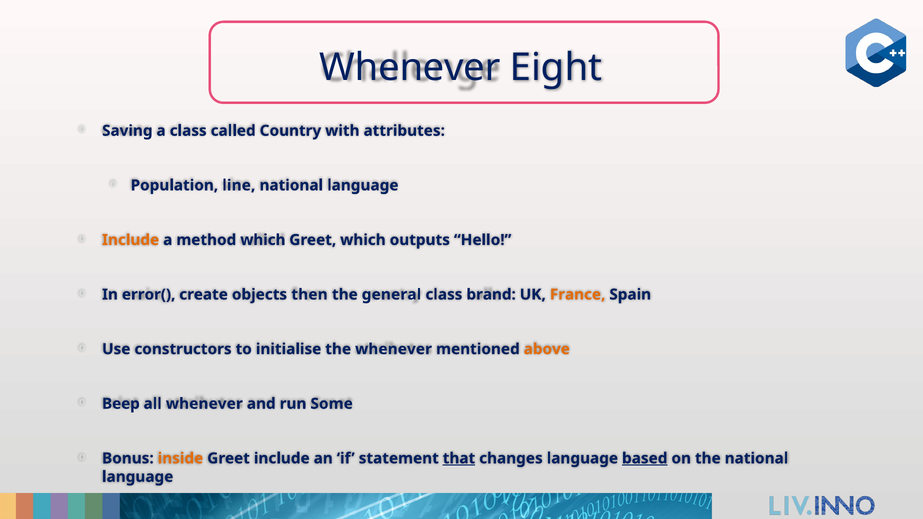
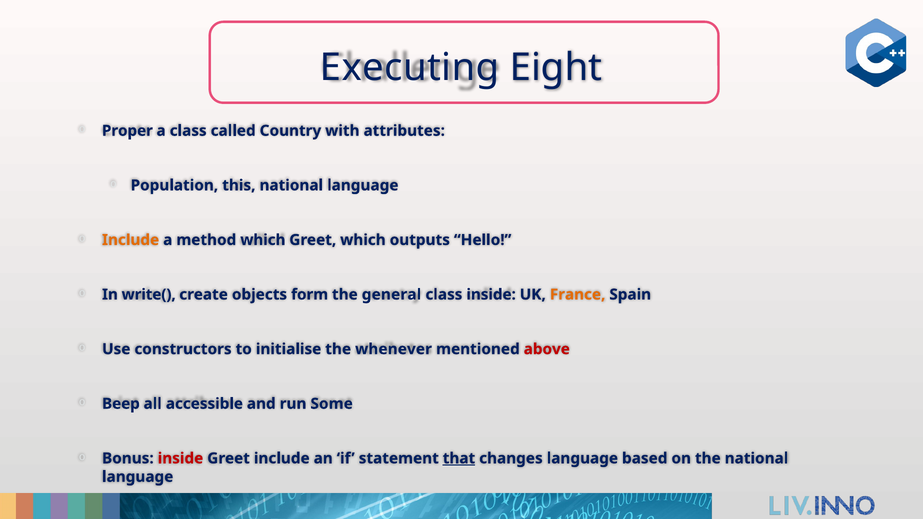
Whenever: Whenever -> Executing (410, 68)
Saving: Saving -> Proper (127, 131)
line: line -> this (239, 185)
error(: error( -> write( (149, 295)
then: then -> form (310, 295)
class brand: brand -> inside (491, 295)
above colour: orange -> red (547, 349)
all whenever: whenever -> accessible (204, 404)
inside colour: orange -> red (180, 458)
based underline: present -> none (645, 458)
